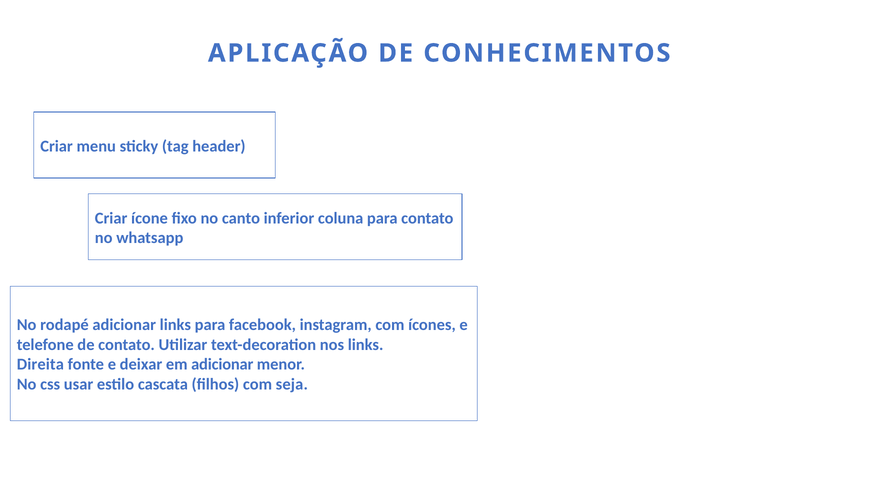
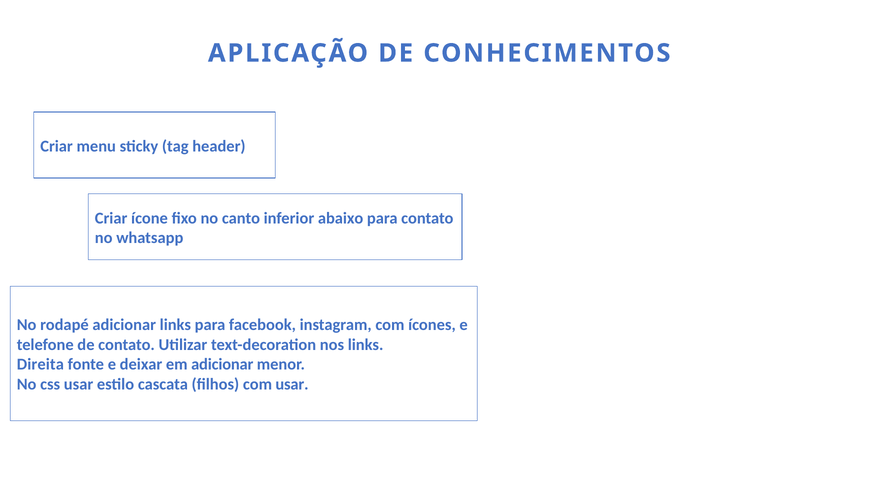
coluna: coluna -> abaixo (341, 218)
com seja: seja -> usar (292, 384)
